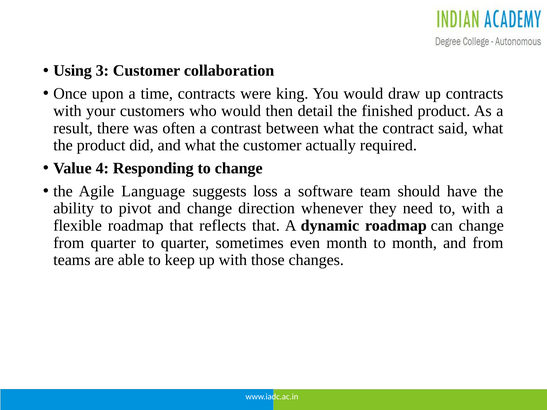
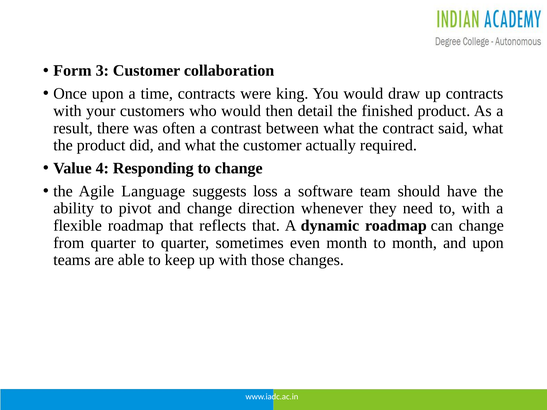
Using: Using -> Form (72, 71)
and from: from -> upon (488, 243)
